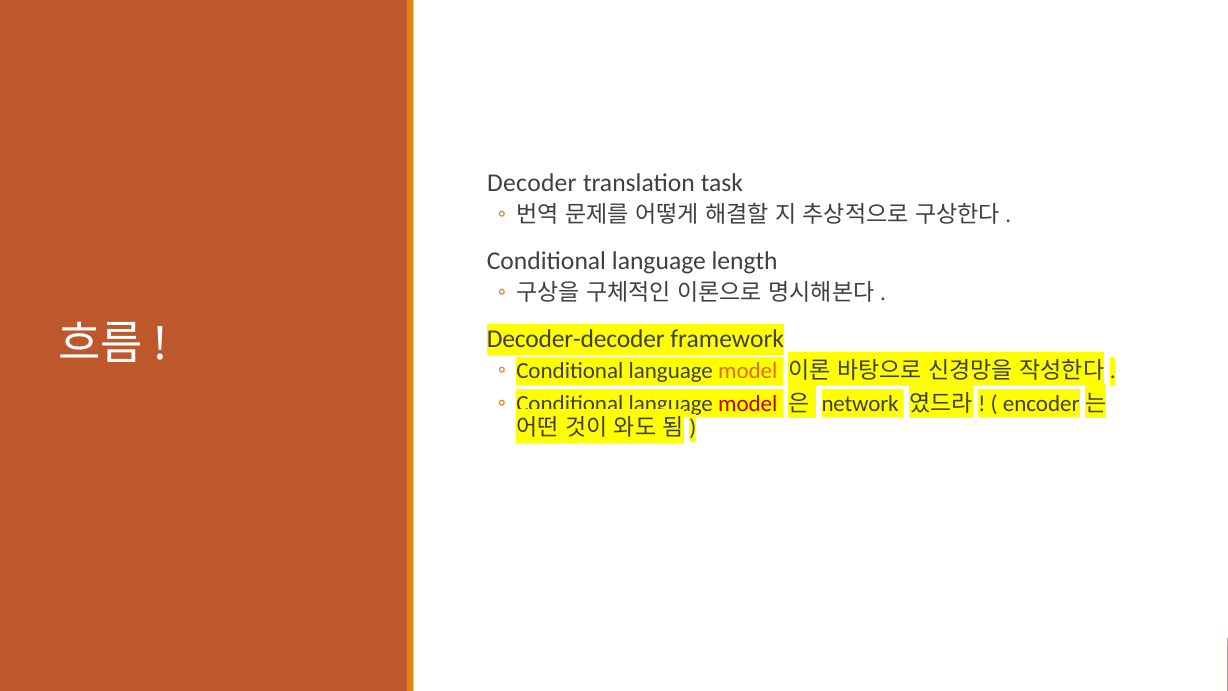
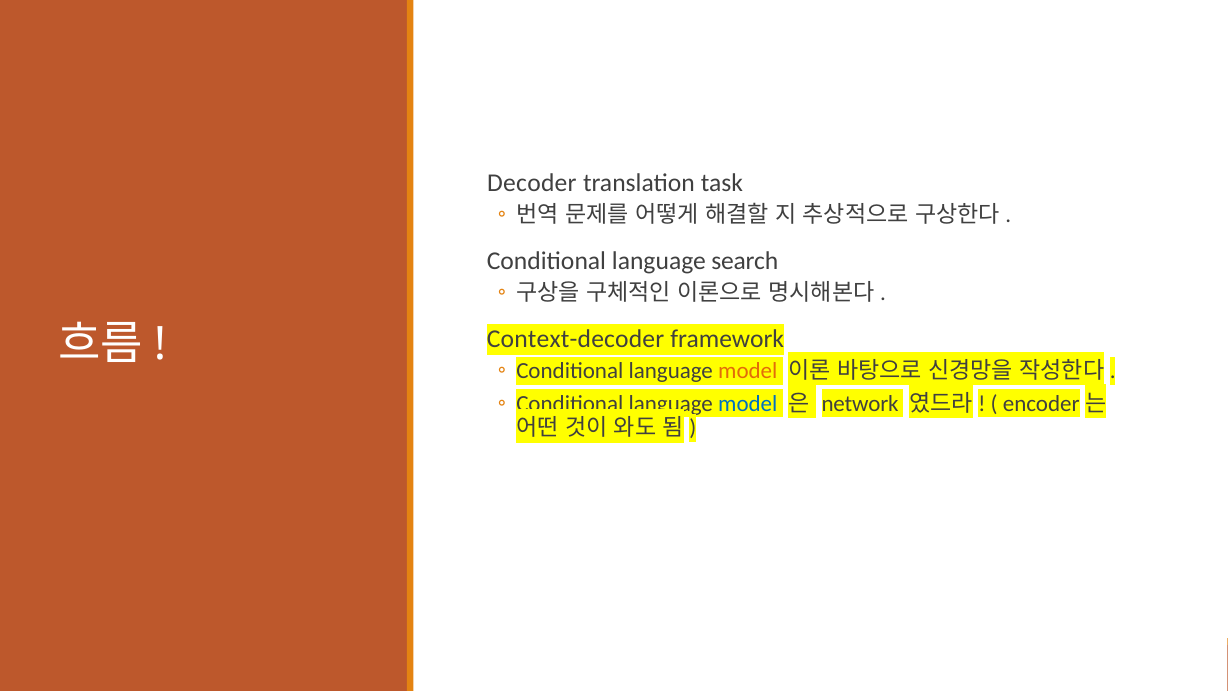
length: length -> search (745, 261)
Decoder-decoder: Decoder-decoder -> Context-decoder (576, 339)
model colour: red -> blue (748, 403)
